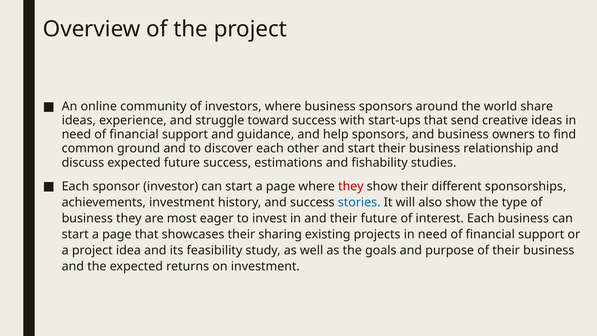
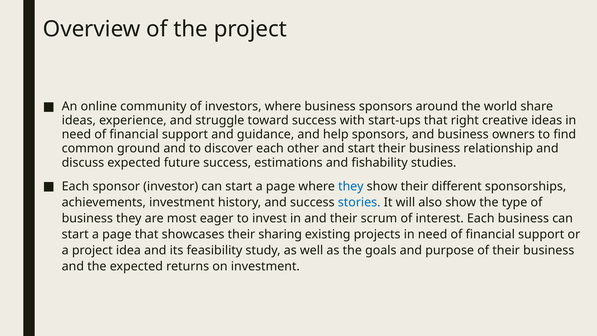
send: send -> right (465, 120)
they colour: red -> blue (351, 186)
their future: future -> scrum (379, 218)
